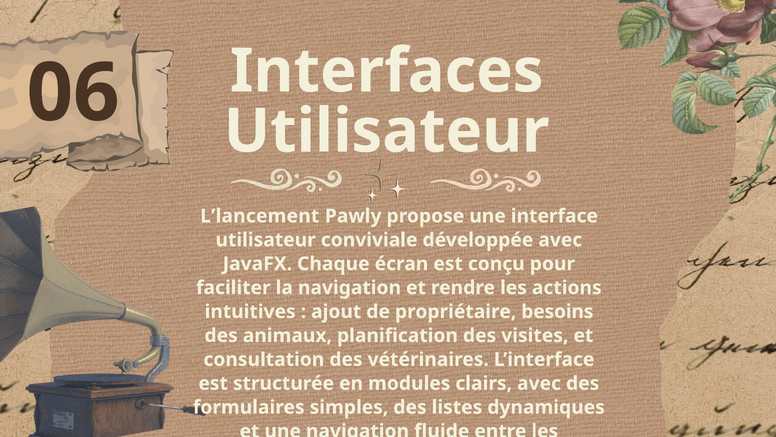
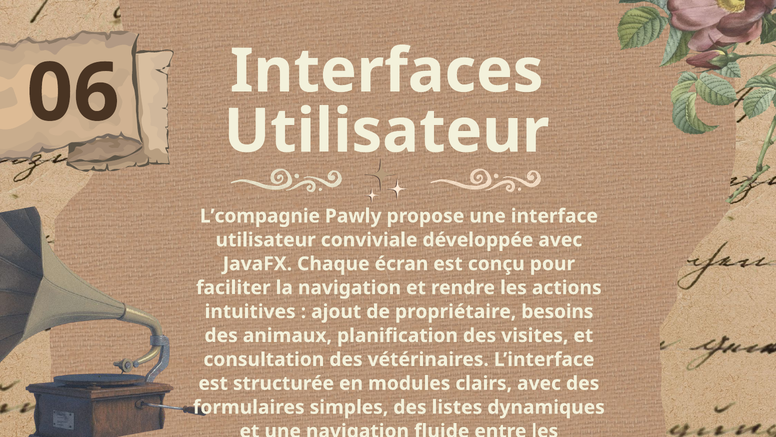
L’lancement: L’lancement -> L’compagnie (260, 216)
